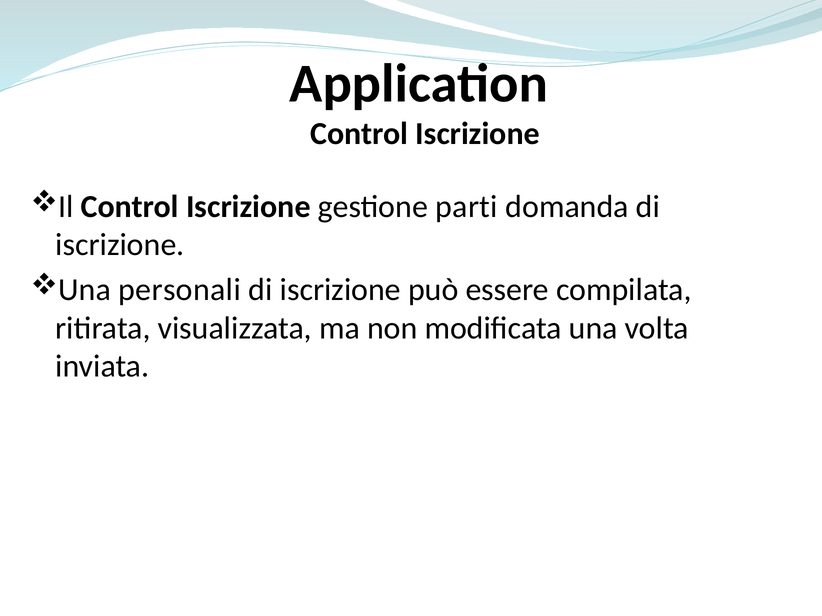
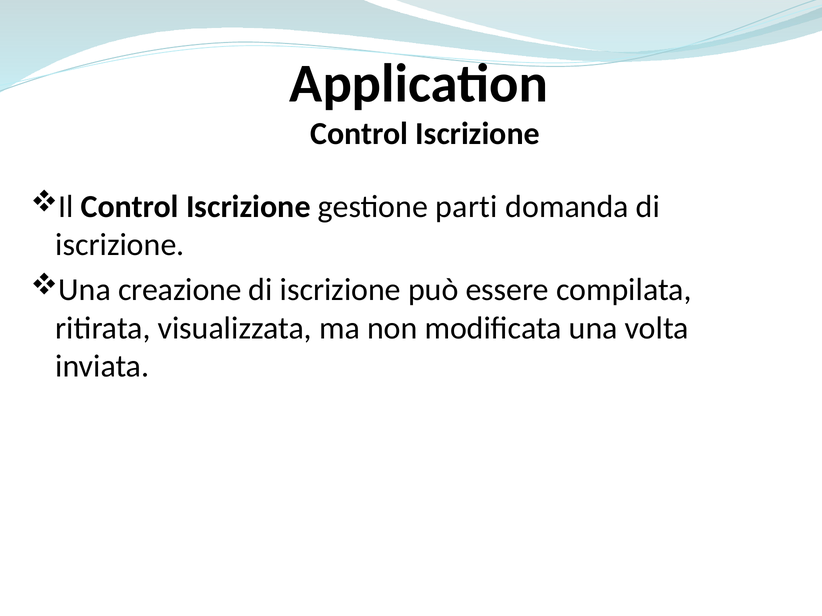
personali: personali -> creazione (180, 290)
